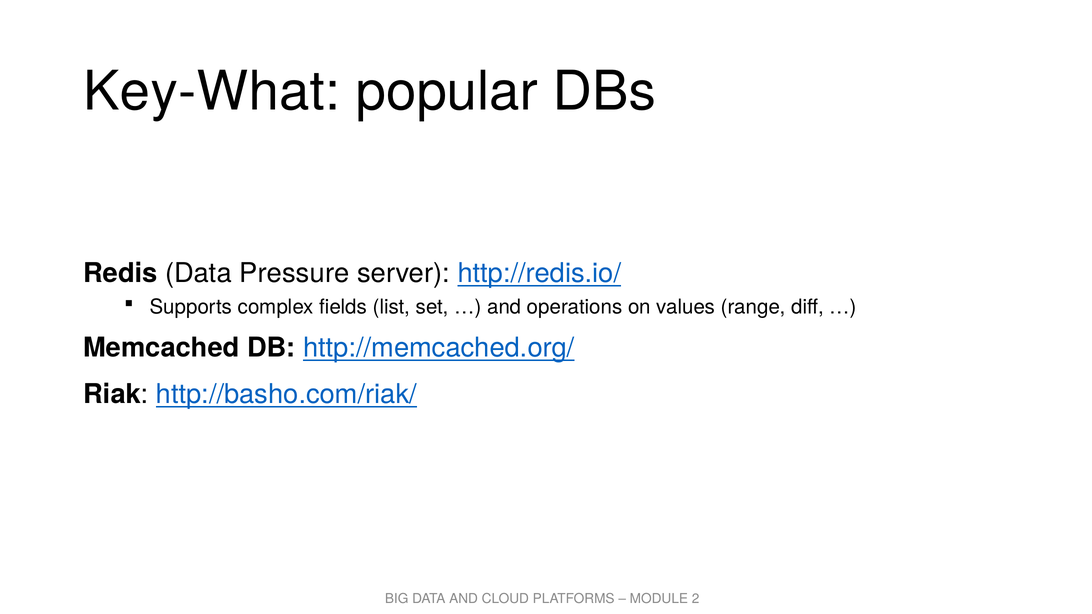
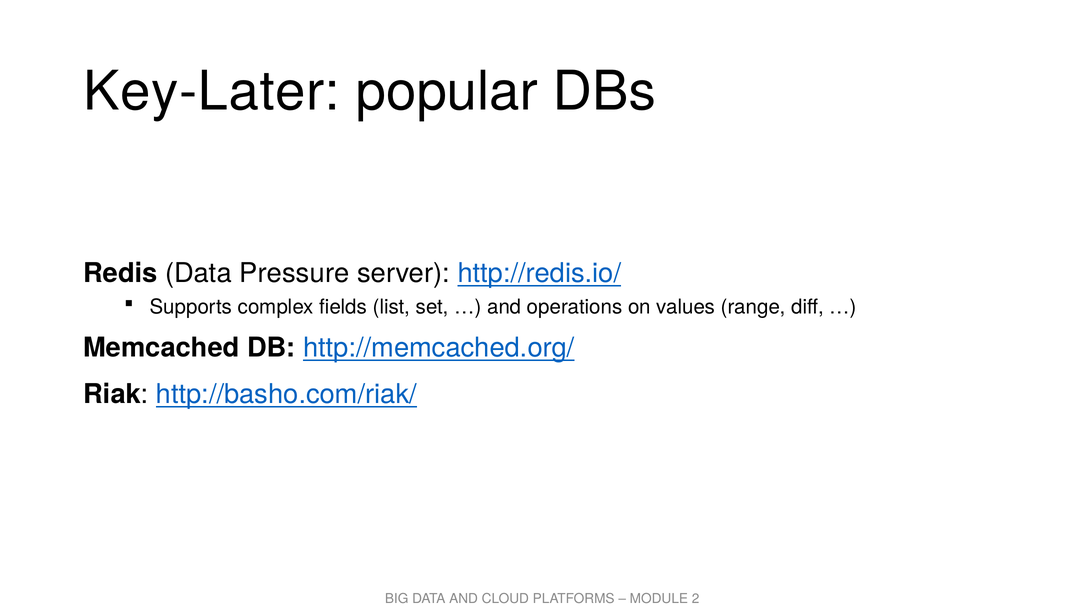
Key-What: Key-What -> Key-Later (212, 92)
